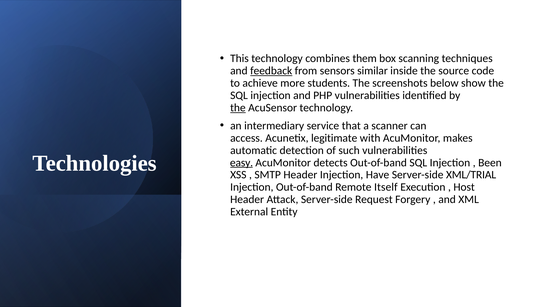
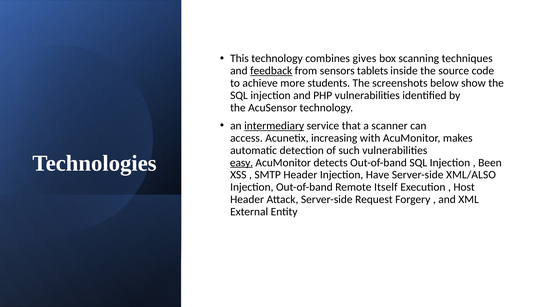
them: them -> gives (364, 59)
similar: similar -> tablets (373, 71)
the underline: present -> none (238, 108)
intermediary underline: none -> present (274, 126)
legitimate: legitimate -> increasing (334, 138)
XML/TRIAL: XML/TRIAL -> XML/ALSO (471, 175)
